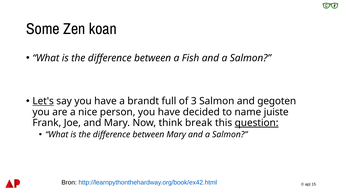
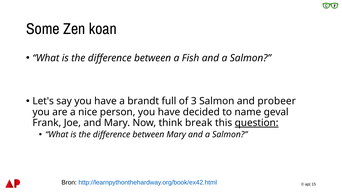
Let's underline: present -> none (43, 101)
gegoten: gegoten -> probeer (277, 101)
juiste: juiste -> geval (276, 112)
